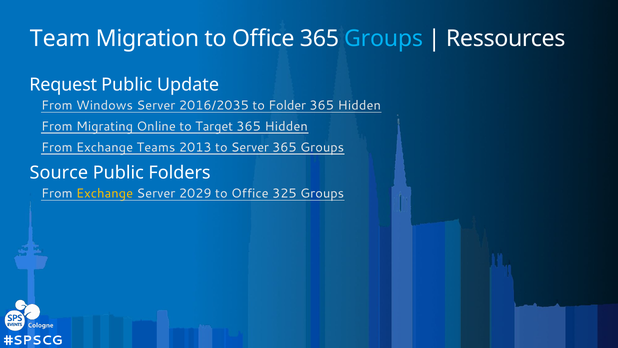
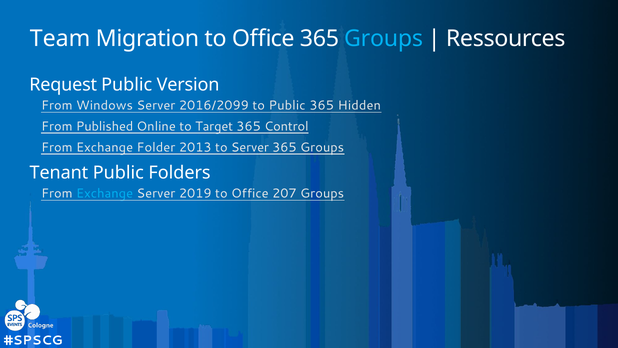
Update: Update -> Version (188, 85)
2016/2035: 2016/2035 -> 2016/2099 (214, 106)
to Folder: Folder -> Public (287, 106)
Migrating: Migrating -> Published (105, 126)
Hidden: Hidden -> Control (286, 126)
Teams: Teams -> Folder (156, 147)
Source: Source -> Tenant (59, 173)
Exchange colour: yellow -> light blue (105, 193)
2029: 2029 -> 2019 (195, 193)
325: 325 -> 207 (284, 193)
